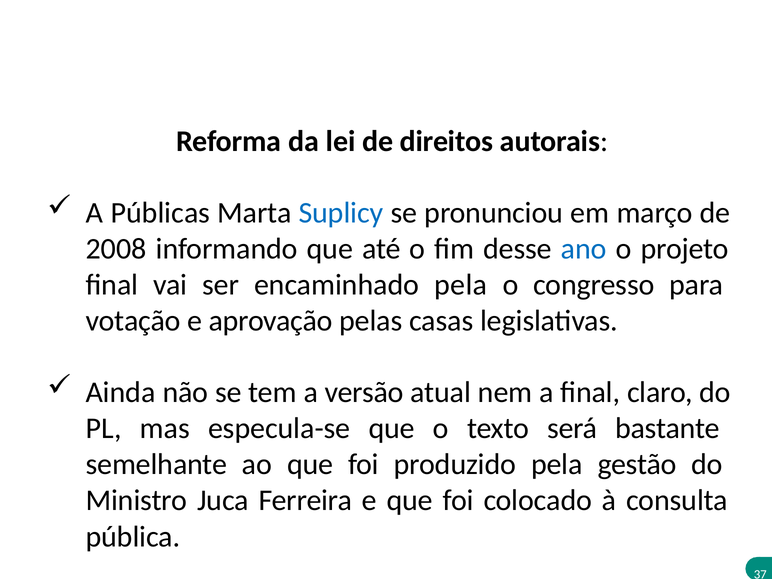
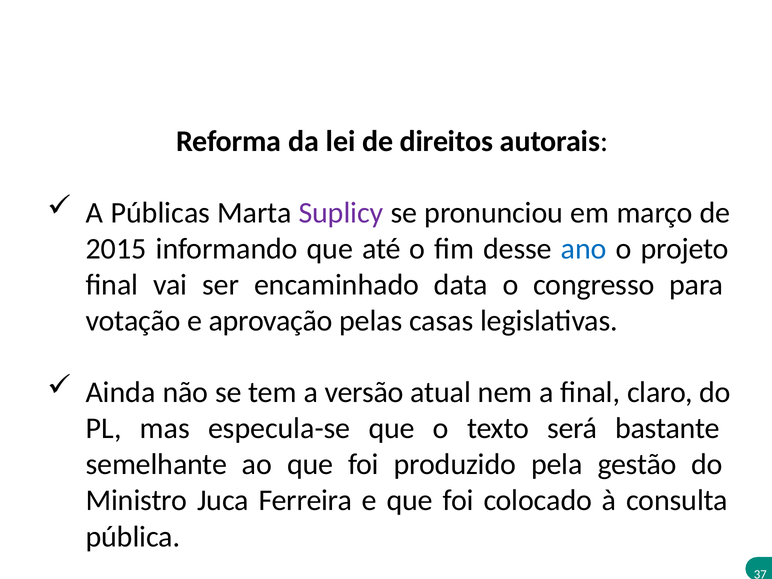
Suplicy colour: blue -> purple (341, 213)
2008: 2008 -> 2015 (116, 249)
encaminhado pela: pela -> data (461, 285)
